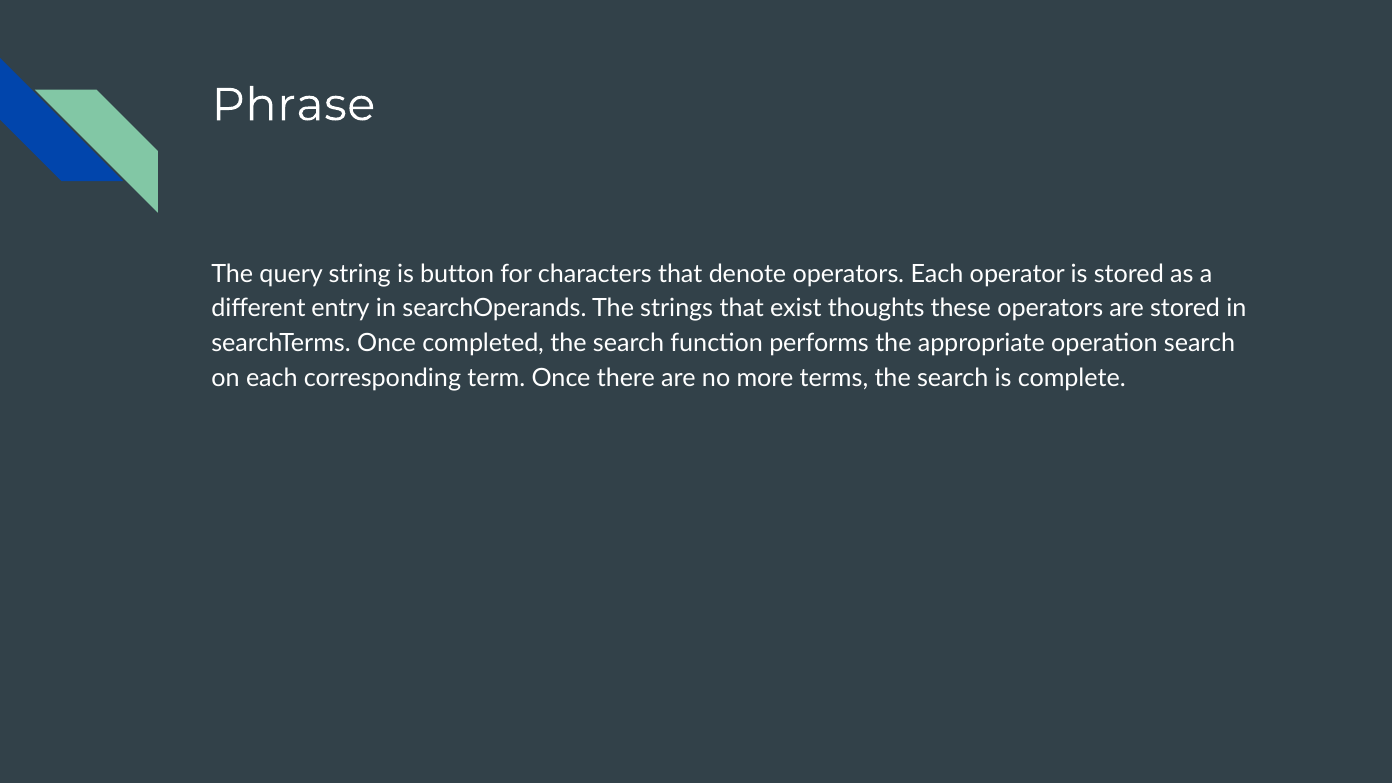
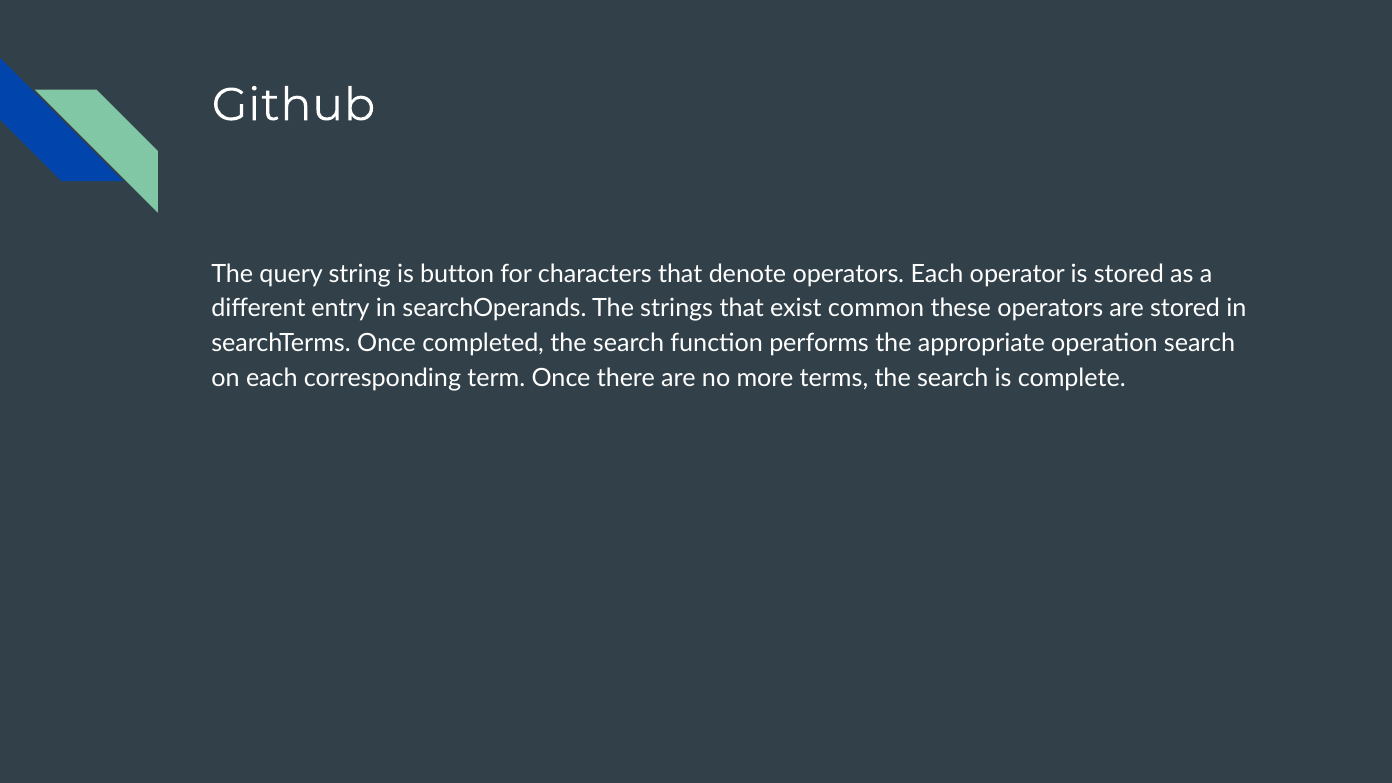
Phrase: Phrase -> Github (293, 105)
thoughts: thoughts -> common (876, 309)
